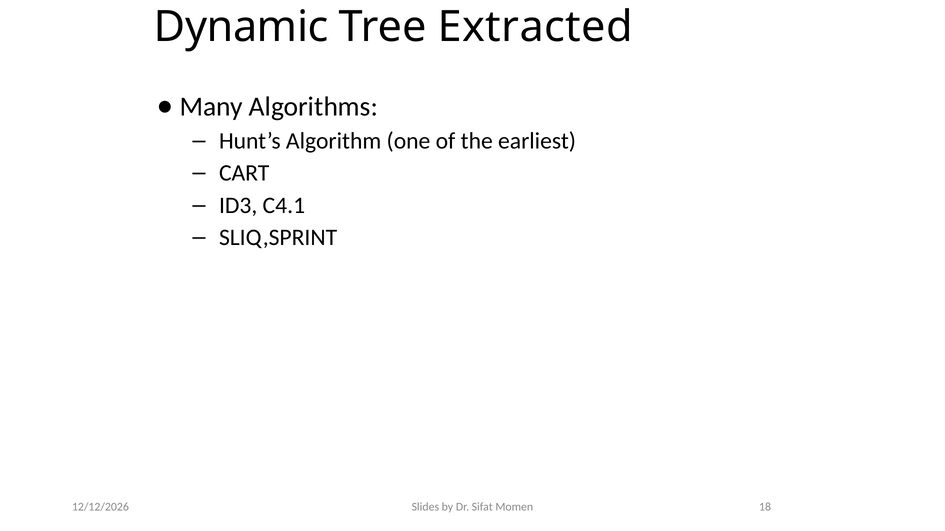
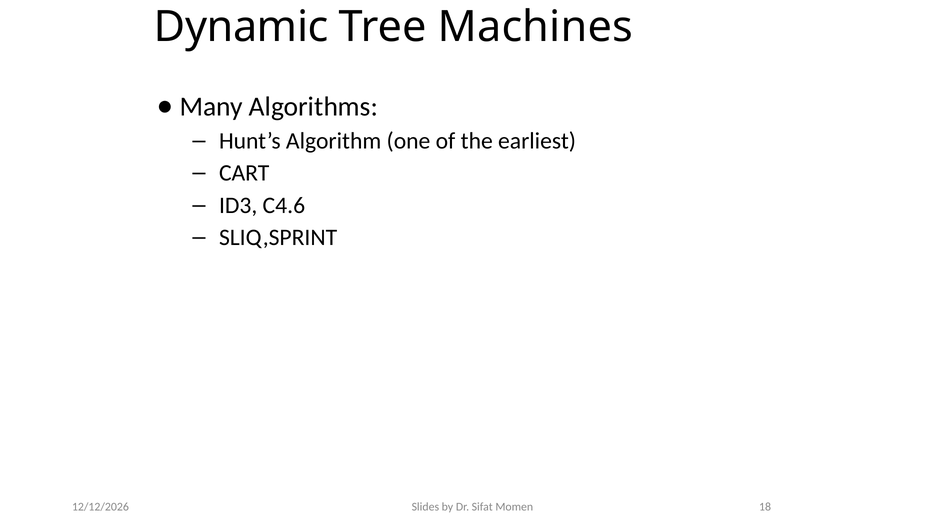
Extracted: Extracted -> Machines (535, 27)
C4.1: C4.1 -> C4.6 (284, 206)
